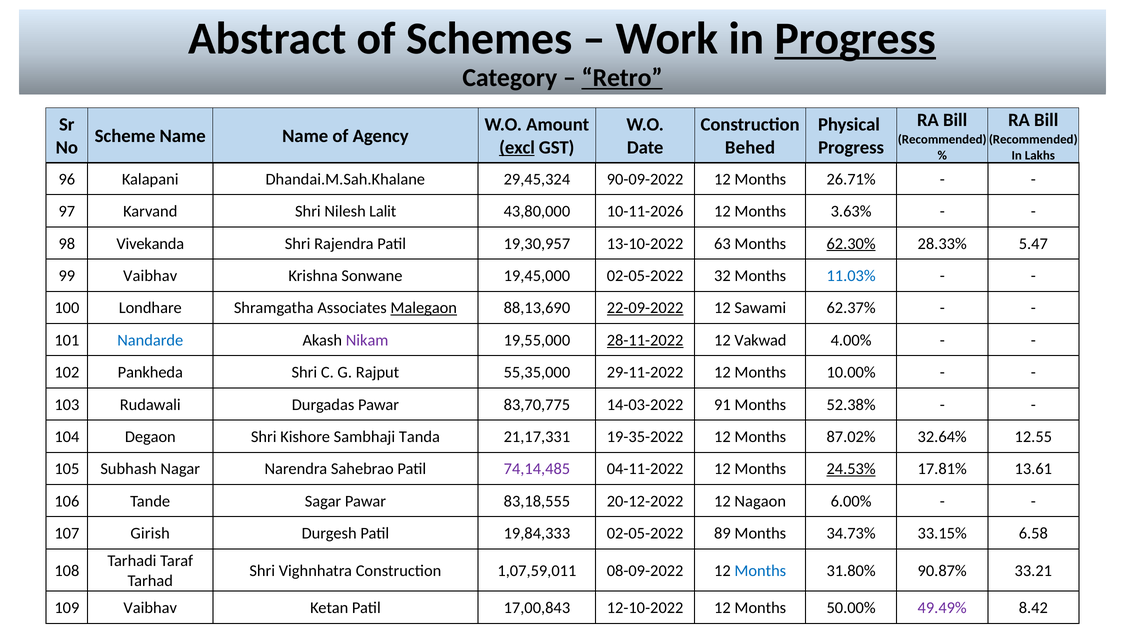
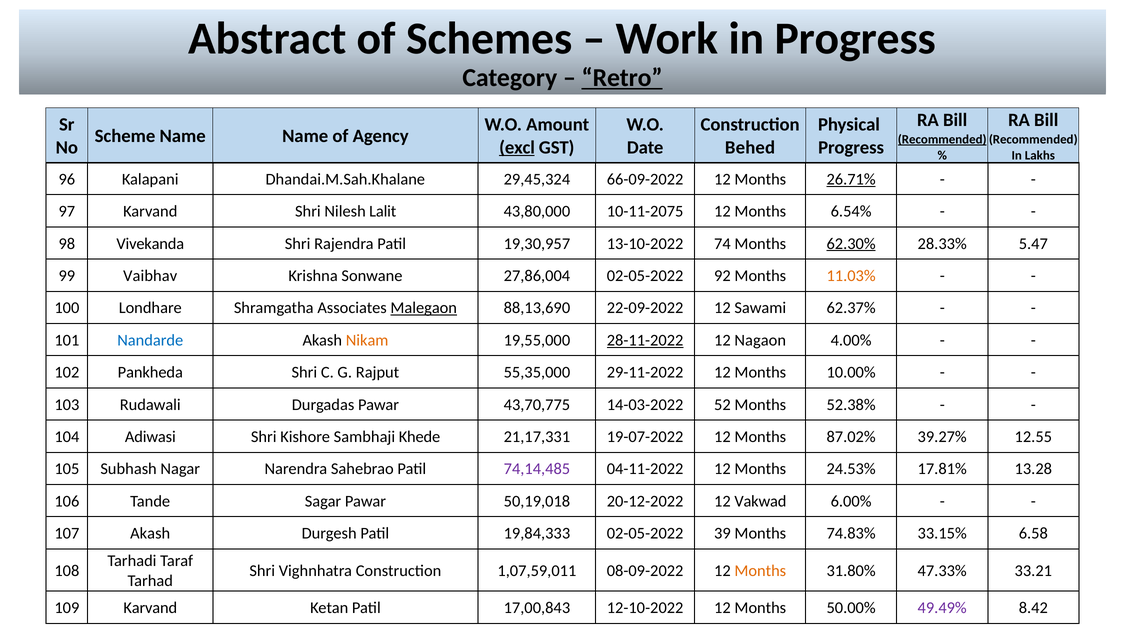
Progress underline: present -> none (855, 39)
Recommended underline: none -> present (942, 139)
90-09-2022: 90-09-2022 -> 66-09-2022 (645, 179)
26.71% underline: none -> present (851, 179)
10-11-2026: 10-11-2026 -> 10-11-2075 (645, 211)
3.63%: 3.63% -> 6.54% (851, 211)
63: 63 -> 74 (722, 244)
19,45,000: 19,45,000 -> 27,86,004 (537, 276)
32: 32 -> 92 (722, 276)
11.03% colour: blue -> orange (851, 276)
22-09-2022 underline: present -> none (645, 308)
Nikam colour: purple -> orange (367, 340)
Vakwad: Vakwad -> Nagaon (760, 340)
83,70,775: 83,70,775 -> 43,70,775 (537, 404)
91: 91 -> 52 (722, 404)
Degaon: Degaon -> Adiwasi (150, 437)
Tanda: Tanda -> Khede (419, 437)
19-35-2022: 19-35-2022 -> 19-07-2022 (645, 437)
32.64%: 32.64% -> 39.27% (942, 437)
24.53% underline: present -> none (851, 469)
13.61: 13.61 -> 13.28 (1033, 469)
83,18,555: 83,18,555 -> 50,19,018 (537, 501)
Nagaon: Nagaon -> Vakwad (760, 501)
107 Girish: Girish -> Akash (150, 533)
89: 89 -> 39 (722, 533)
34.73%: 34.73% -> 74.83% (851, 533)
Months colour: blue -> orange (760, 570)
90.87%: 90.87% -> 47.33% (942, 570)
109 Vaibhav: Vaibhav -> Karvand (150, 608)
